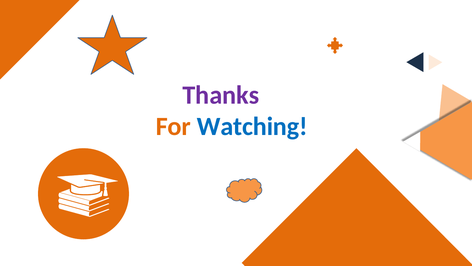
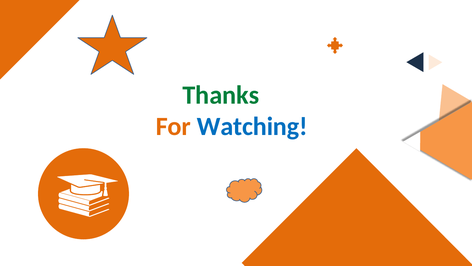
Thanks colour: purple -> green (221, 95)
